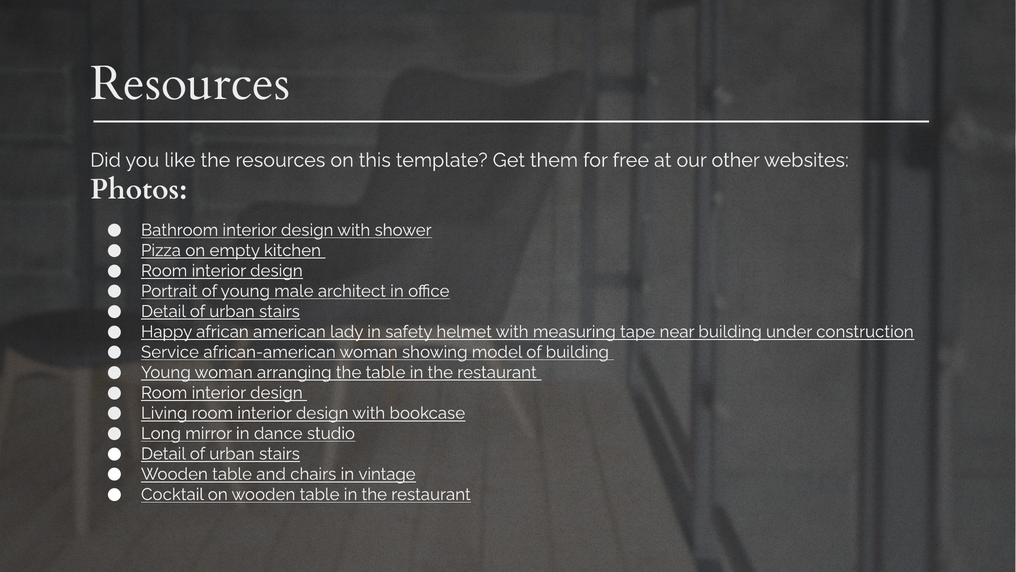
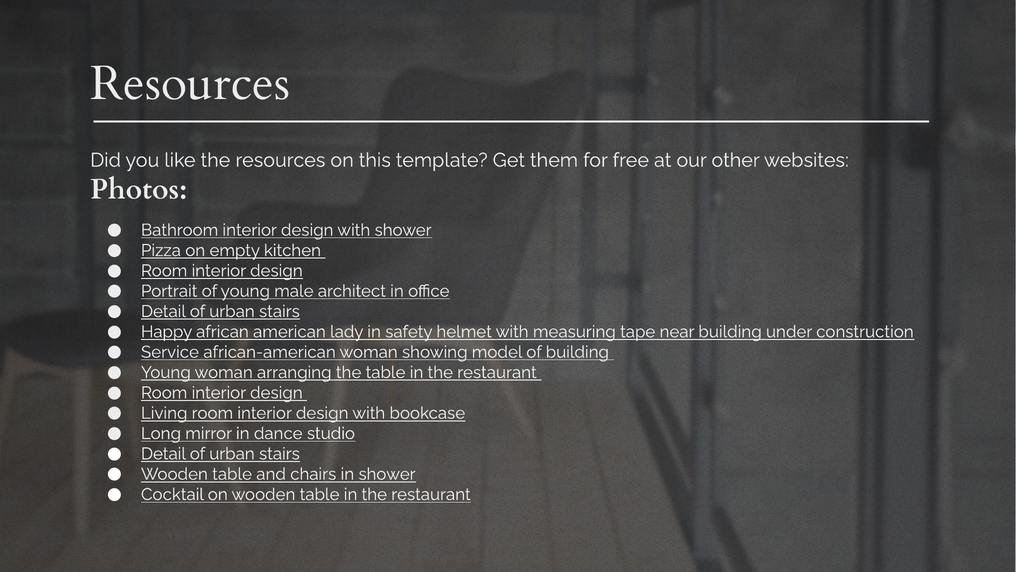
in vintage: vintage -> shower (387, 474)
